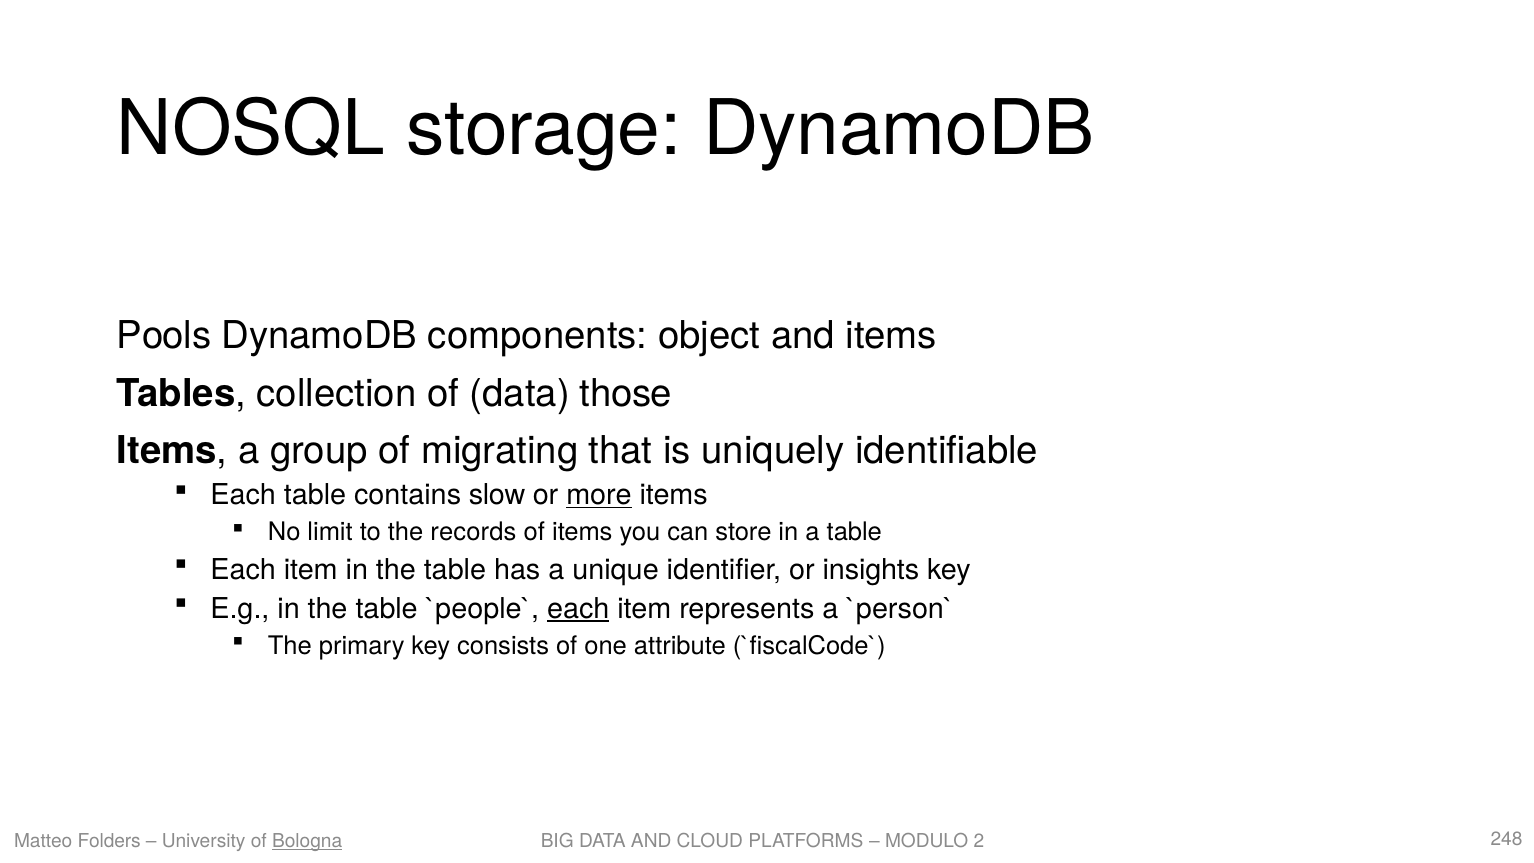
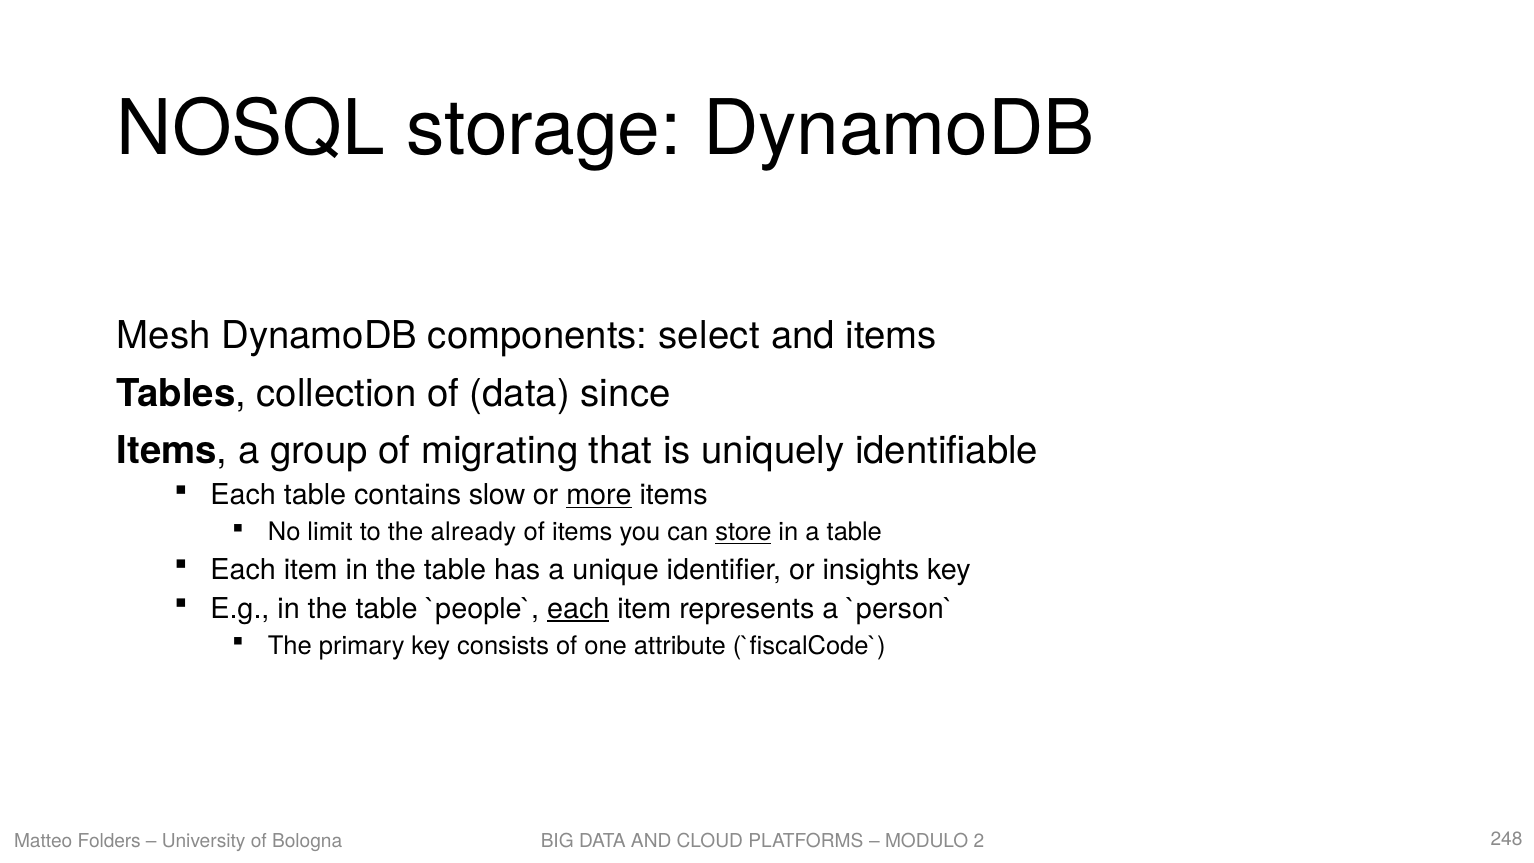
Pools: Pools -> Mesh (164, 336)
object: object -> select (709, 336)
those: those -> since (626, 393)
records: records -> already (473, 532)
store underline: none -> present (743, 532)
Bologna underline: present -> none (307, 841)
